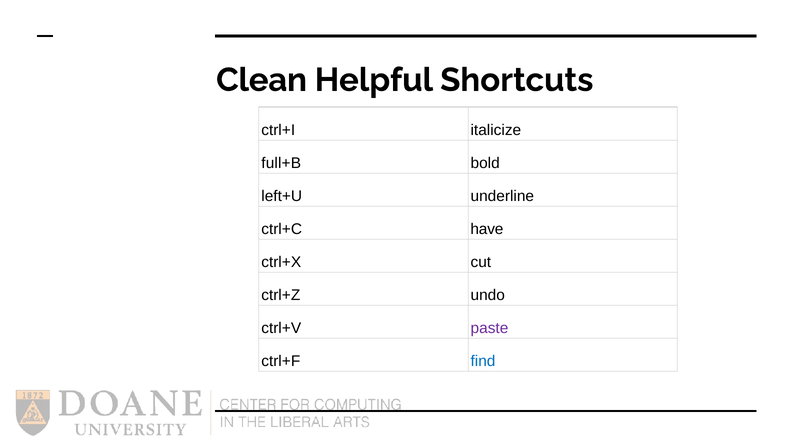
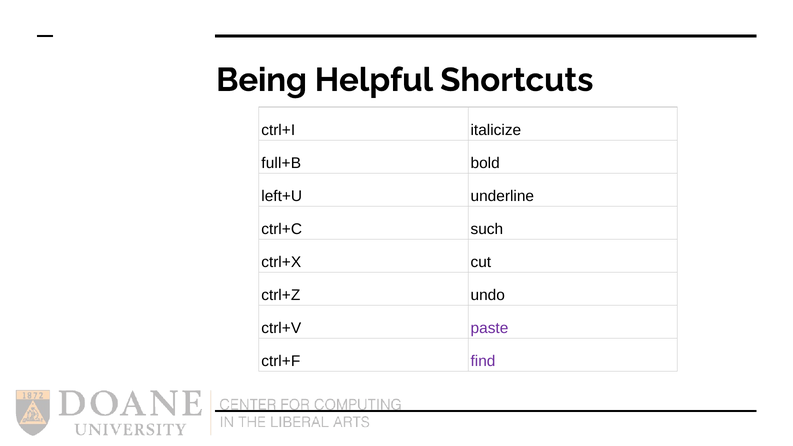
Clean: Clean -> Being (262, 80)
have: have -> such (487, 229)
find colour: blue -> purple (483, 361)
